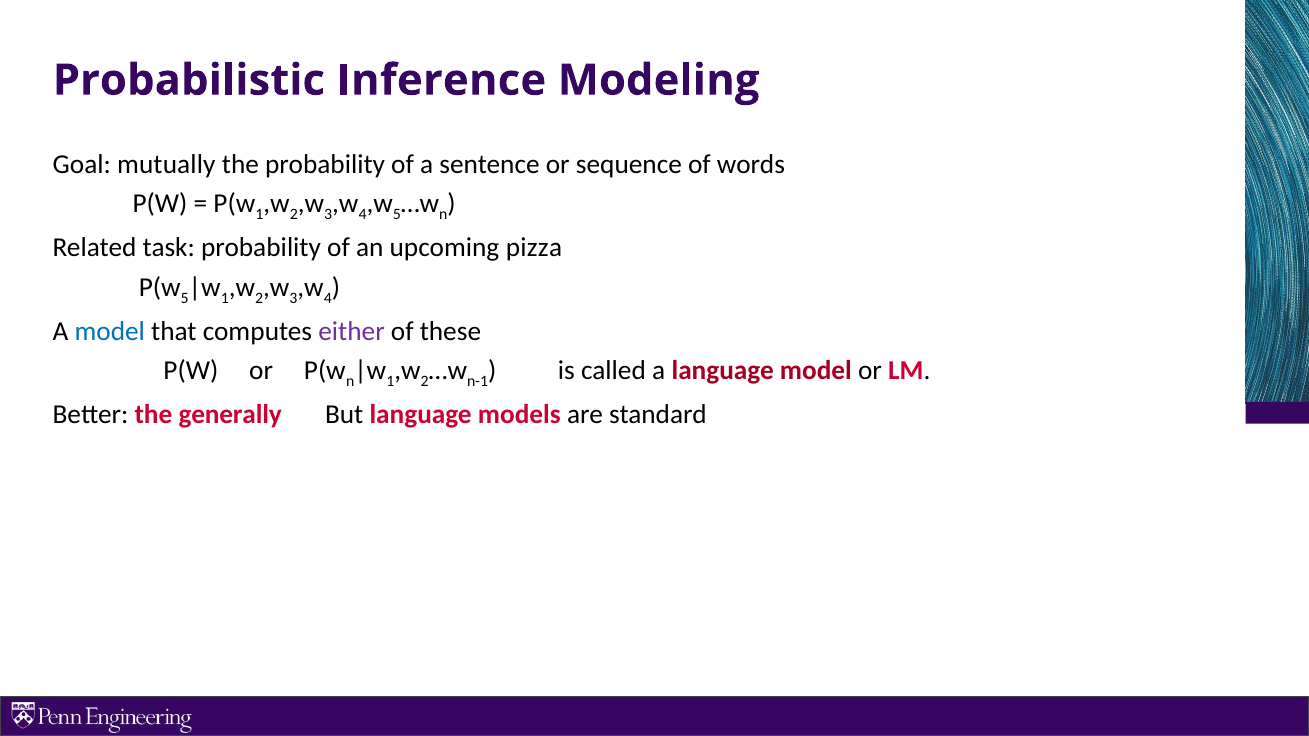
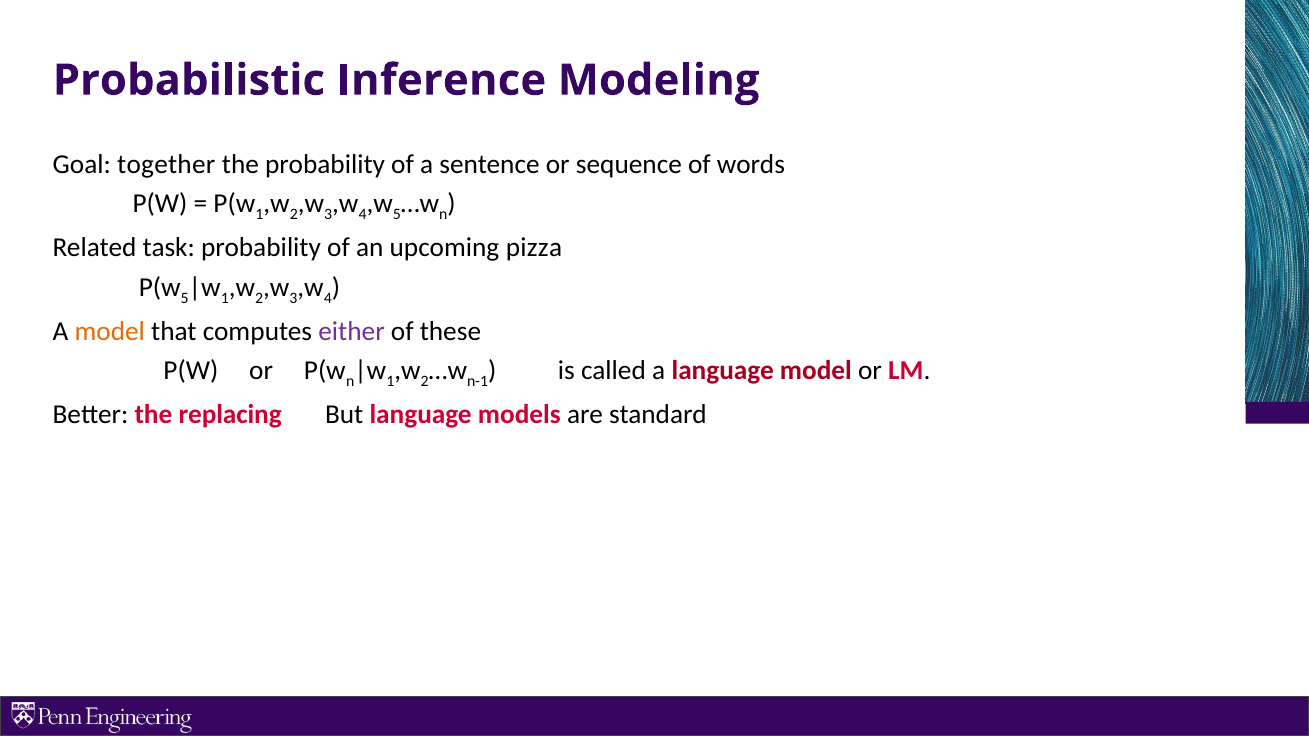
mutually: mutually -> together (166, 164)
model colour: blue -> orange (110, 331)
generally: generally -> replacing (230, 415)
